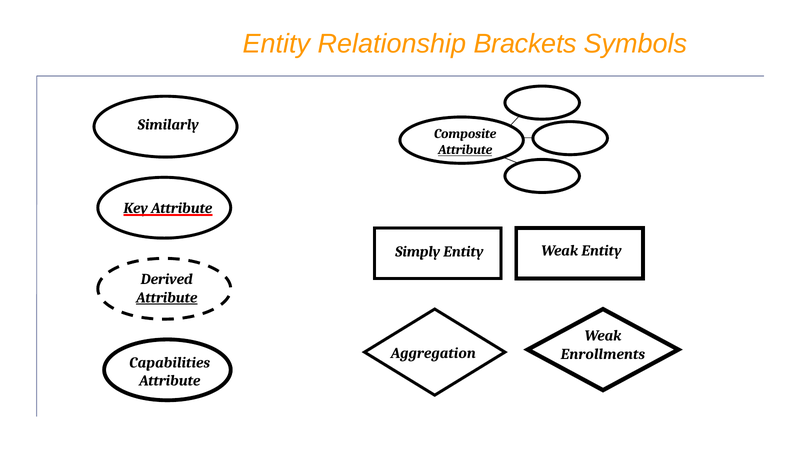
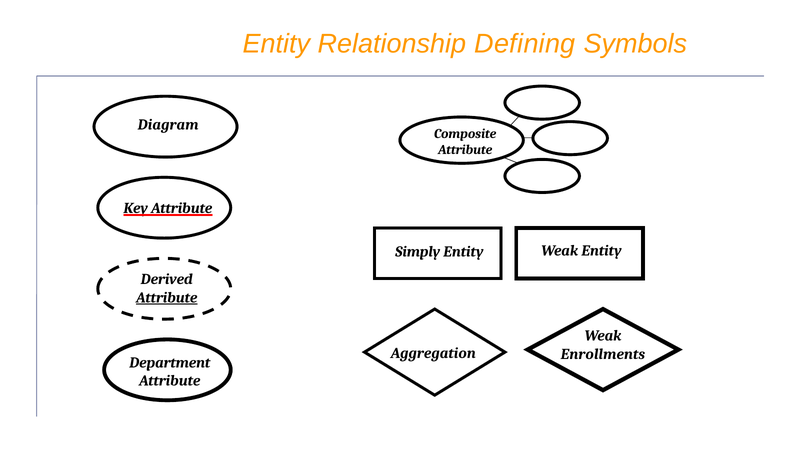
Brackets: Brackets -> Defining (525, 44)
Similarly: Similarly -> Diagram (168, 125)
Attribute underline: present -> none (465, 150)
Capabilities: Capabilities -> Department (170, 362)
